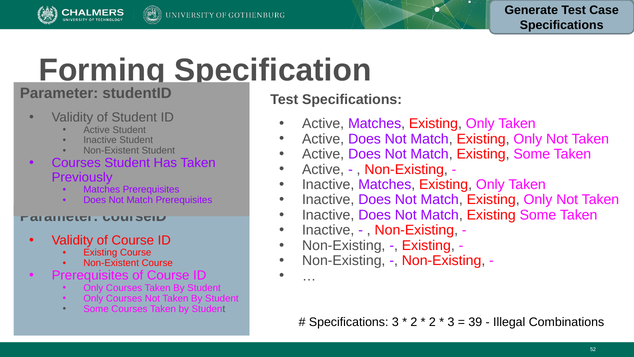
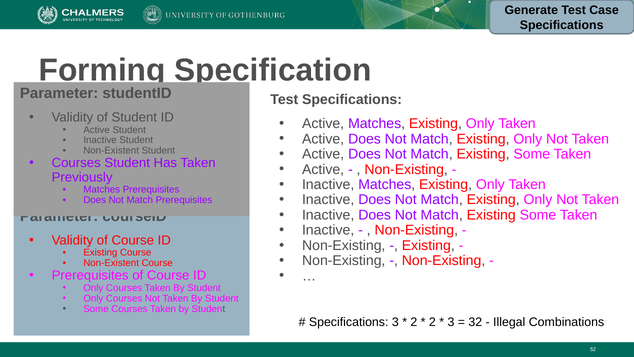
39: 39 -> 32 (475, 322)
